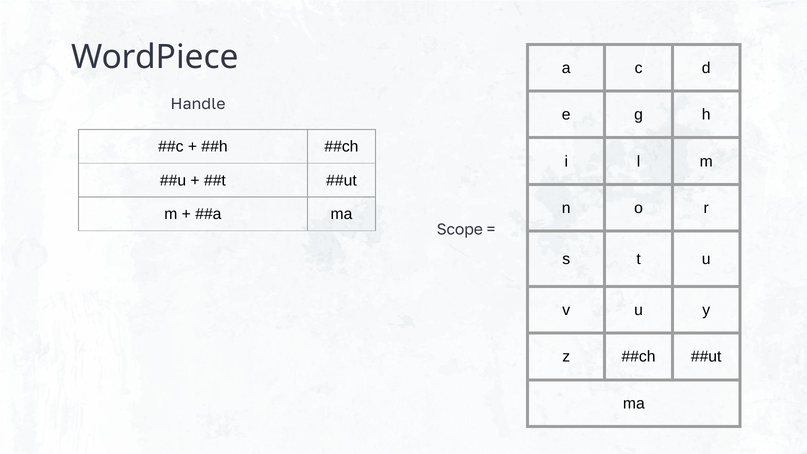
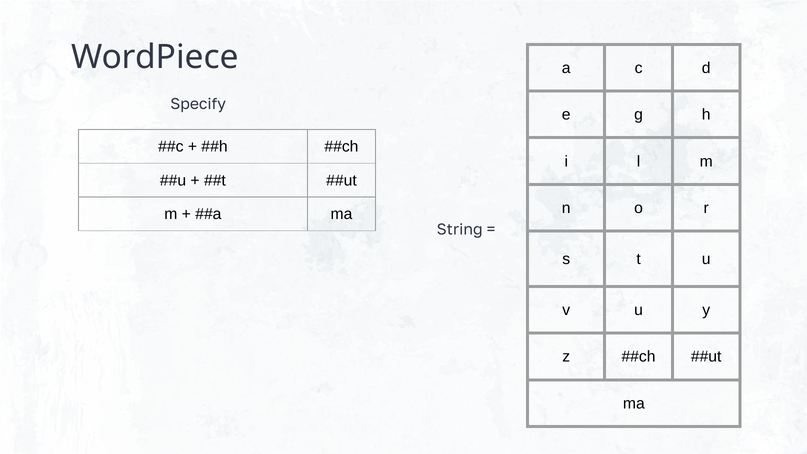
Handle: Handle -> Specify (198, 104)
Scope: Scope -> String (460, 230)
